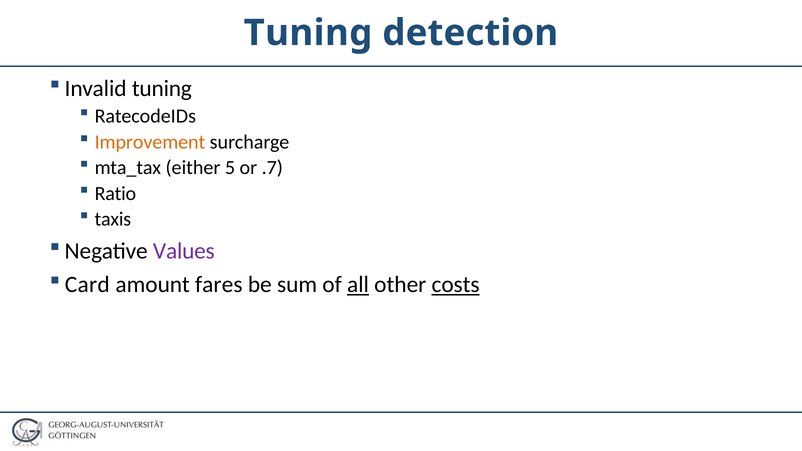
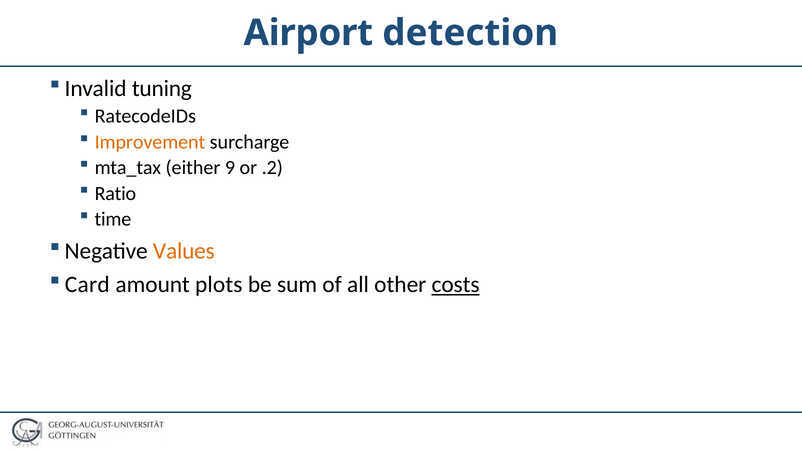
Tuning: Tuning -> Airport (308, 33)
5: 5 -> 9 (230, 168)
.7: .7 -> .2 (272, 168)
taxis: taxis -> time (113, 219)
Values colour: purple -> orange (184, 251)
fares: fares -> plots (219, 285)
all underline: present -> none (358, 285)
